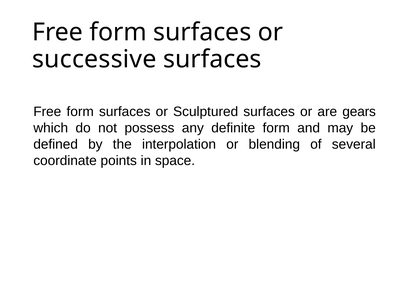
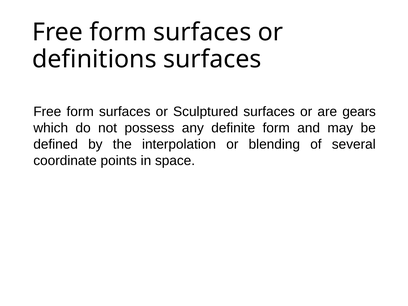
successive: successive -> definitions (94, 59)
